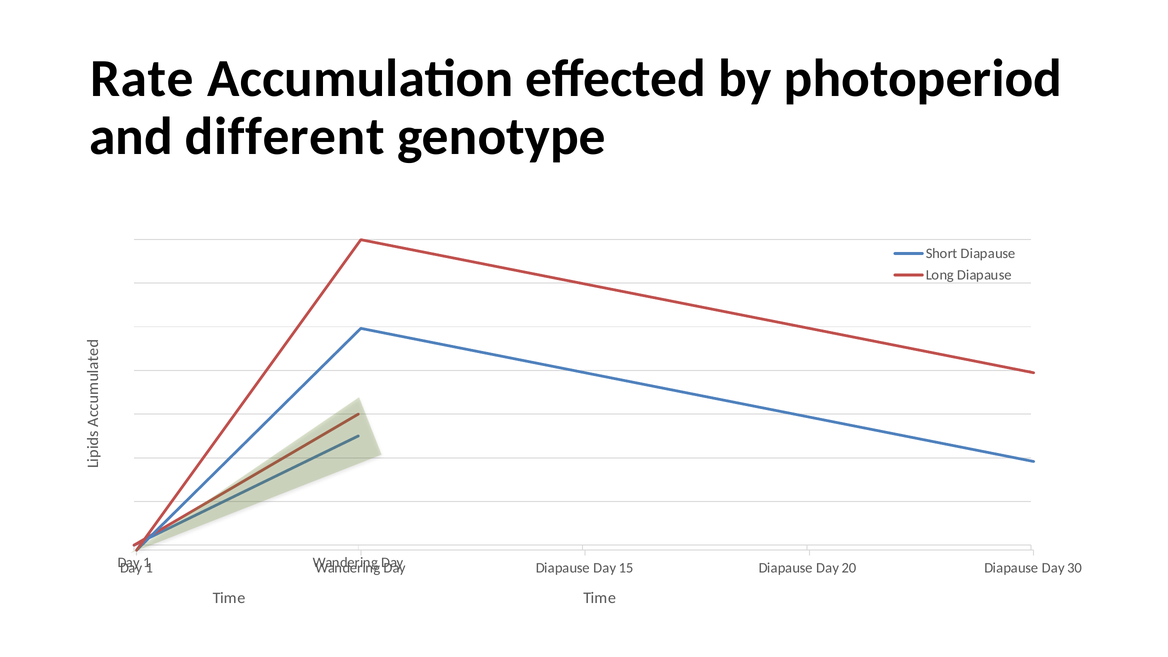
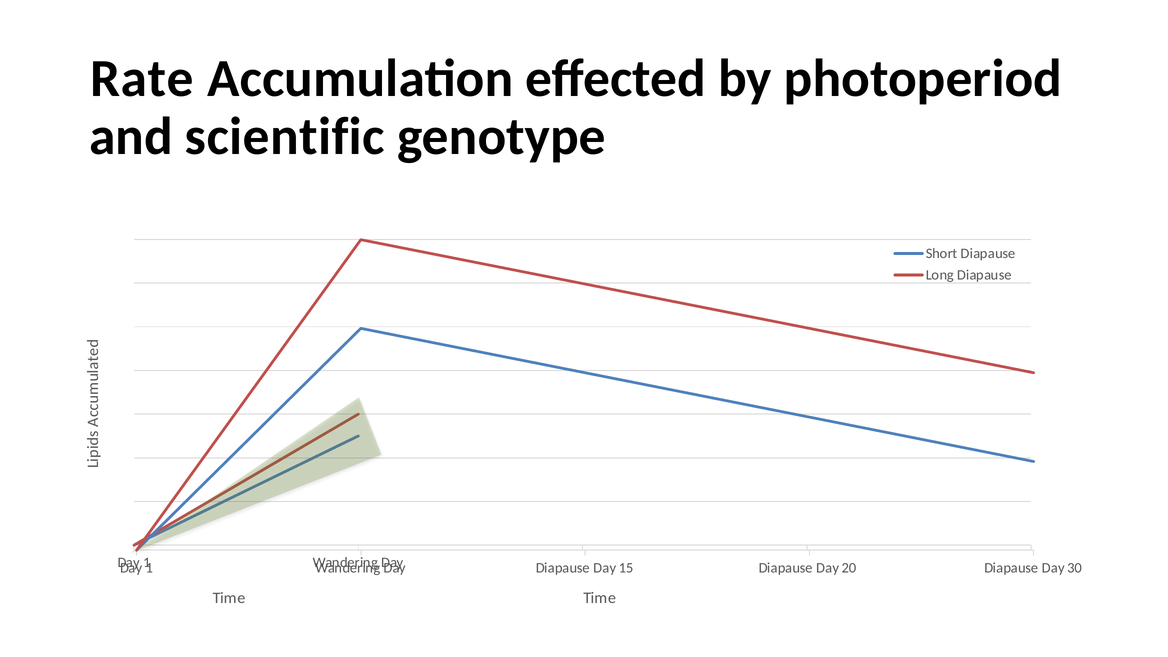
different: different -> scientific (285, 137)
